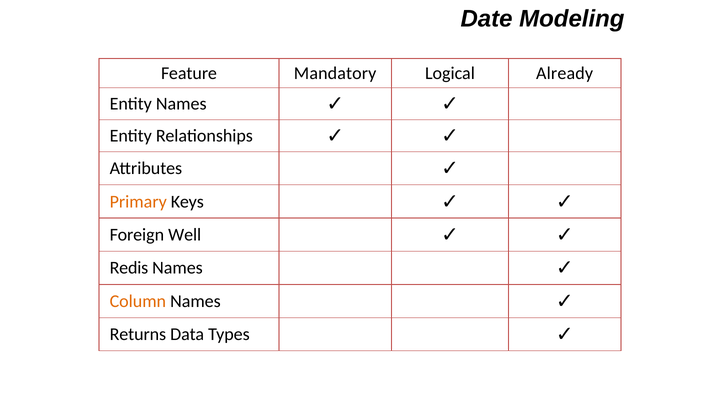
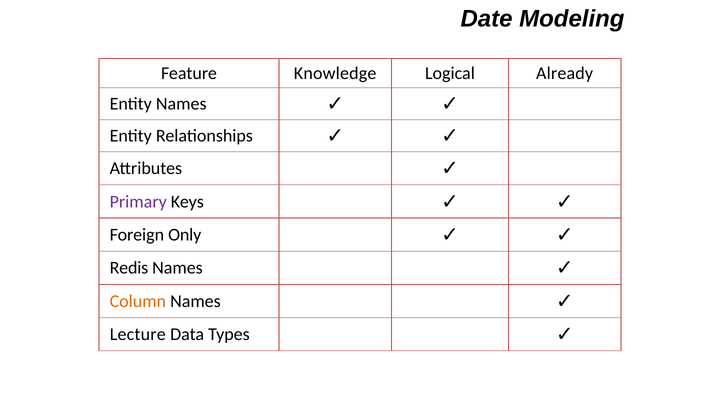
Mandatory: Mandatory -> Knowledge (335, 73)
Primary colour: orange -> purple (138, 202)
Well: Well -> Only (185, 235)
Returns: Returns -> Lecture (138, 334)
